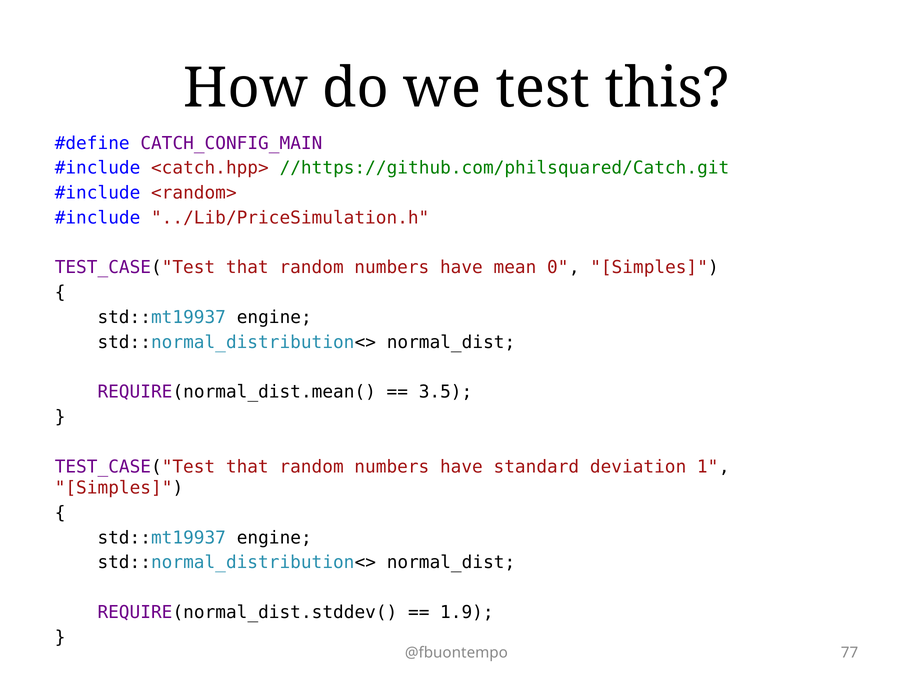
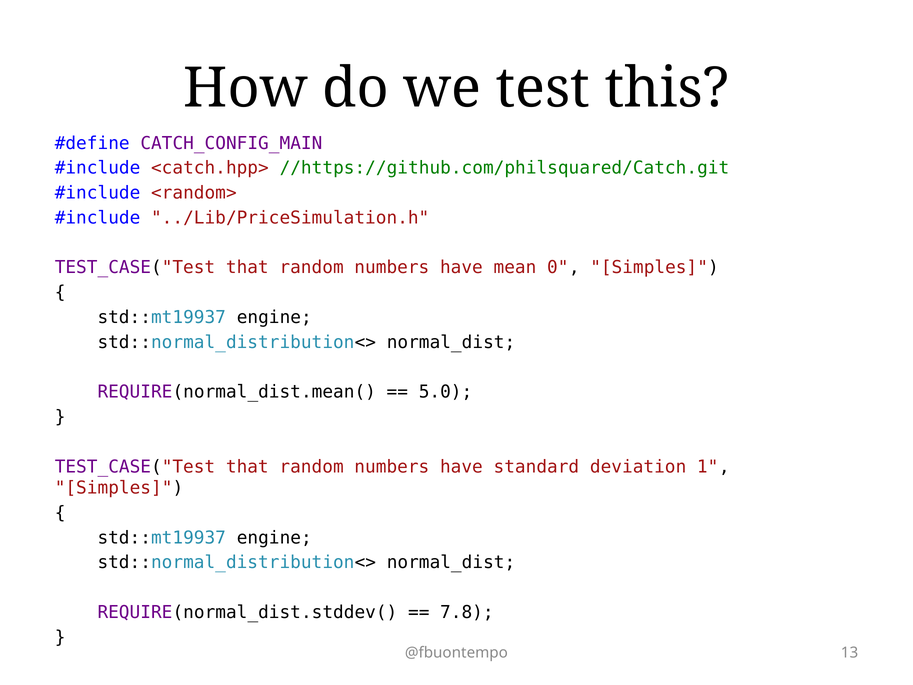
3.5: 3.5 -> 5.0 (446, 392)
1.9: 1.9 -> 7.8 (467, 612)
77: 77 -> 13 (850, 653)
